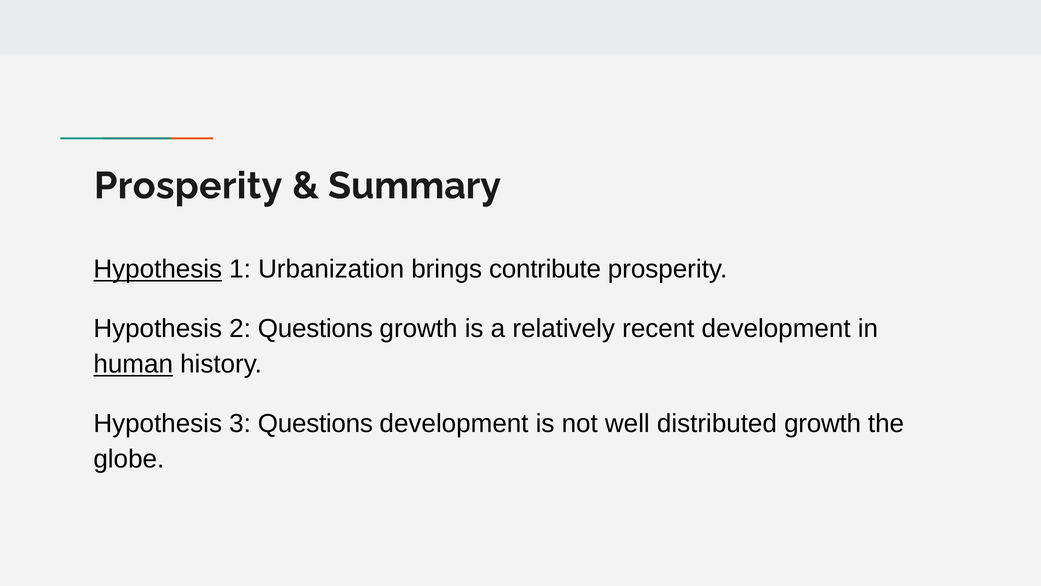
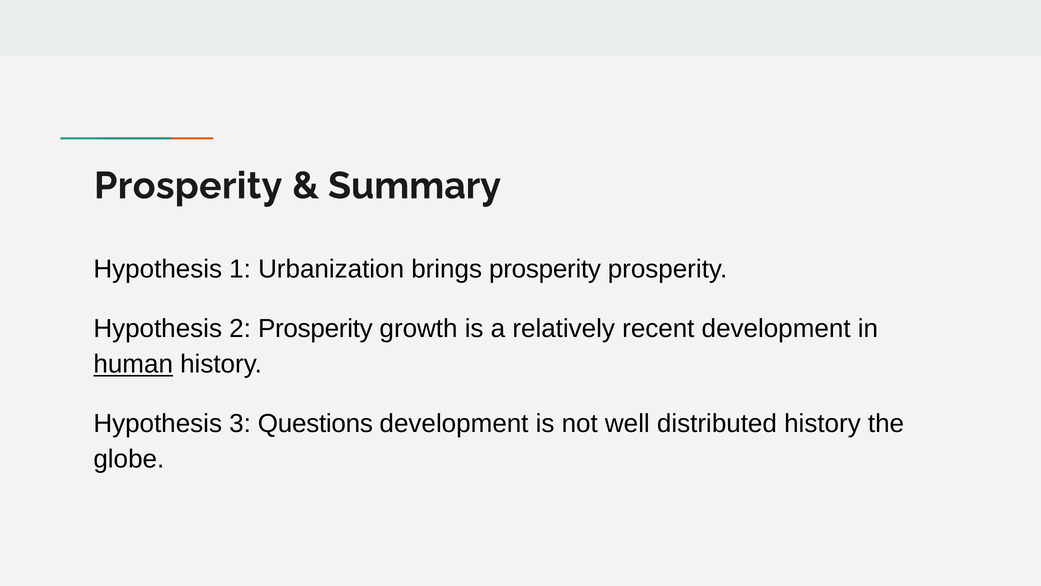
Hypothesis underline: present -> none (158, 269)
brings contribute: contribute -> prosperity (545, 269)
2 Questions: Questions -> Prosperity (315, 328)
distributed growth: growth -> history (822, 423)
